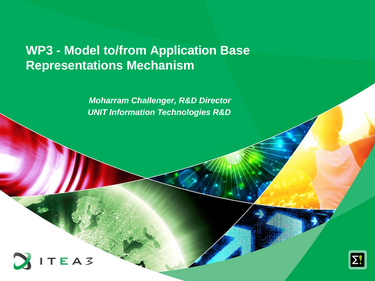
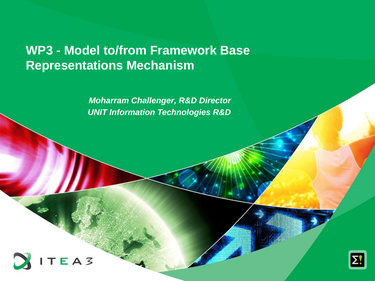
Application: Application -> Framework (183, 50)
